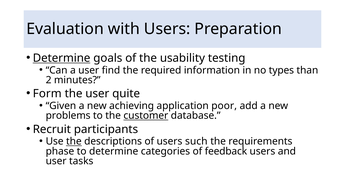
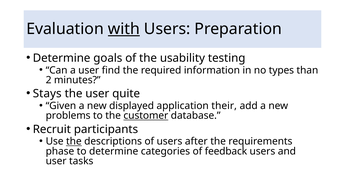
with underline: none -> present (124, 29)
Determine underline: present -> none (62, 58)
Form: Form -> Stays (47, 94)
achieving: achieving -> displayed (132, 106)
poor: poor -> their (224, 106)
such: such -> after (196, 141)
